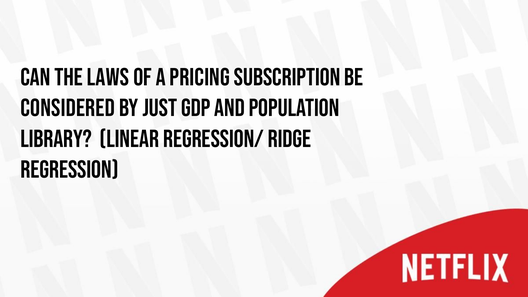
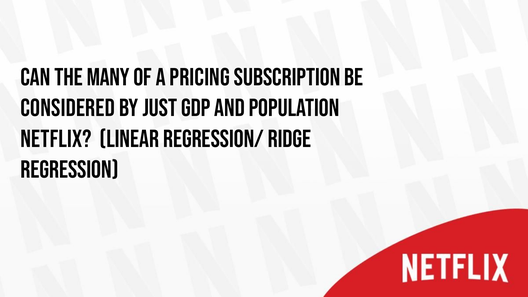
laws: laws -> many (108, 77)
library: library -> netflix (56, 139)
